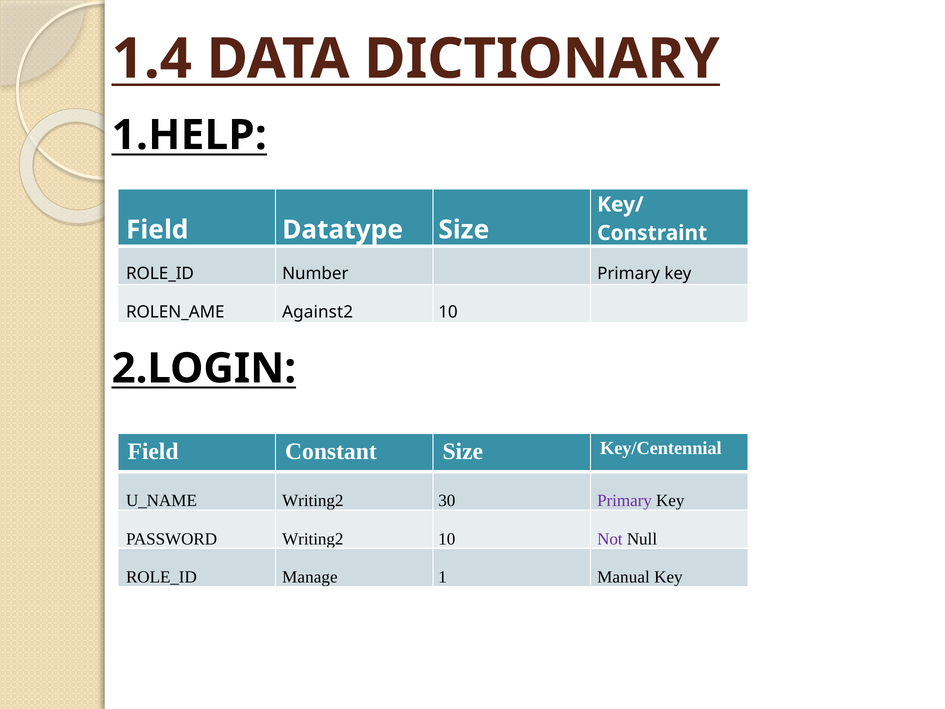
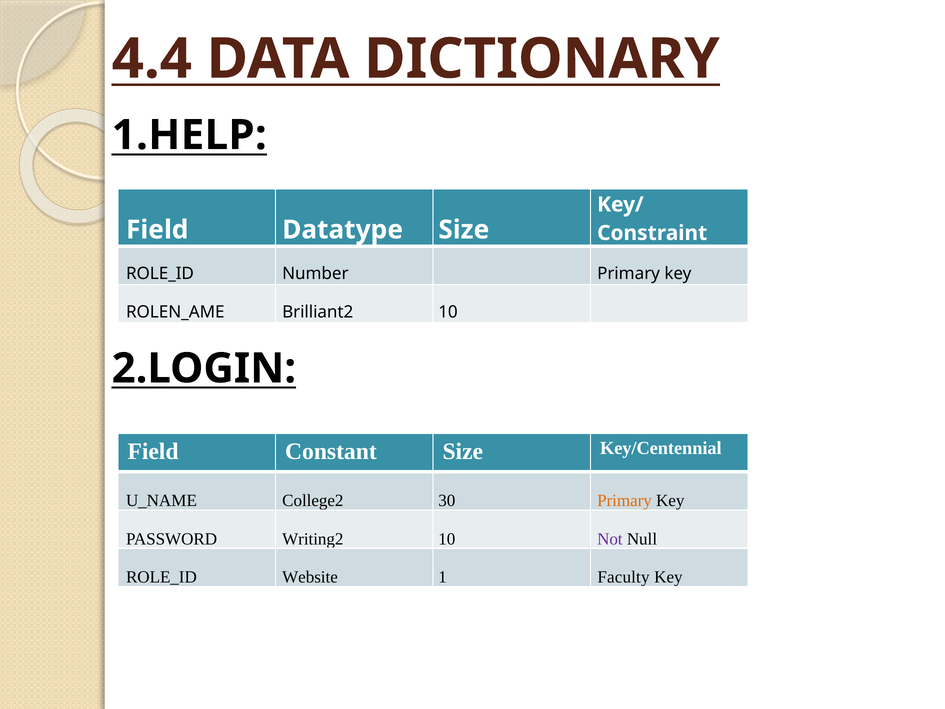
1.4: 1.4 -> 4.4 (152, 59)
Against2: Against2 -> Brilliant2 (318, 312)
Writing2: Writing2 -> College2 (313, 500)
Primary colour: purple -> orange (625, 500)
Manage: Manage -> Website (310, 577)
Manual: Manual -> Faculty (623, 577)
